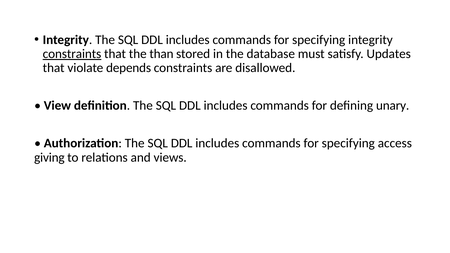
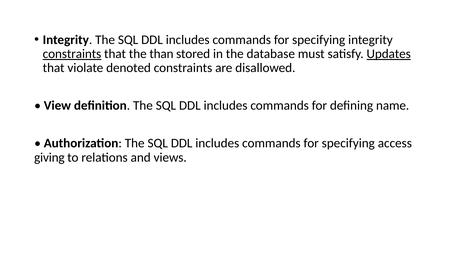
Updates underline: none -> present (389, 54)
depends: depends -> denoted (129, 68)
unary: unary -> name (393, 106)
